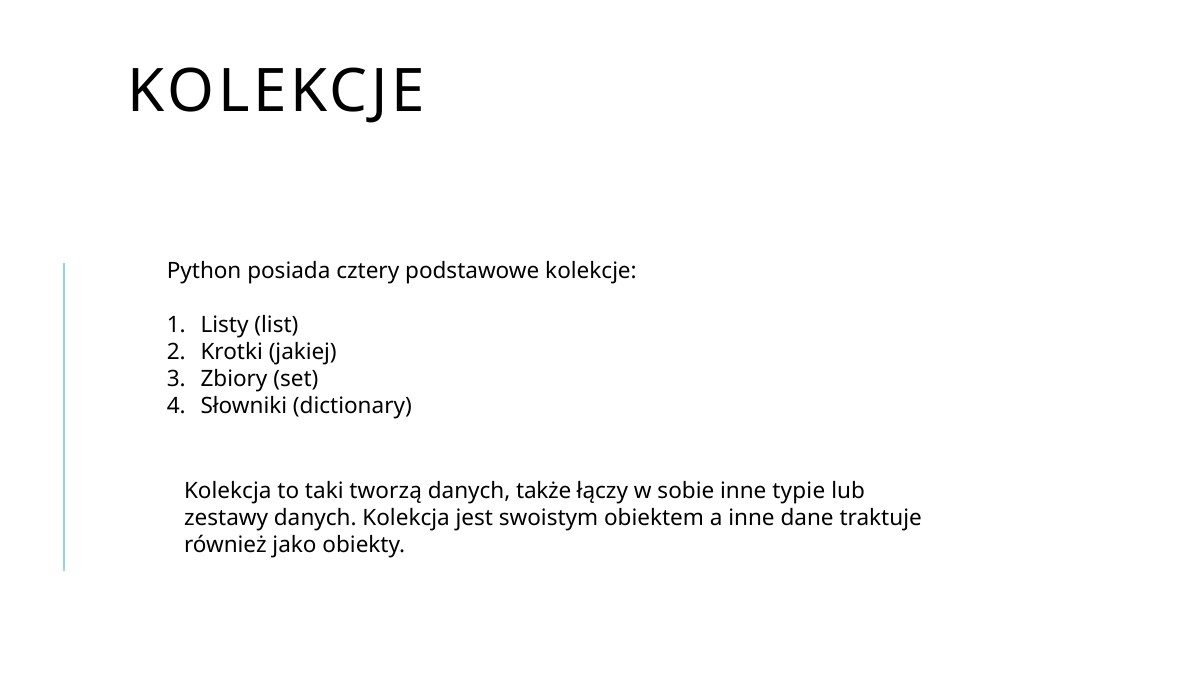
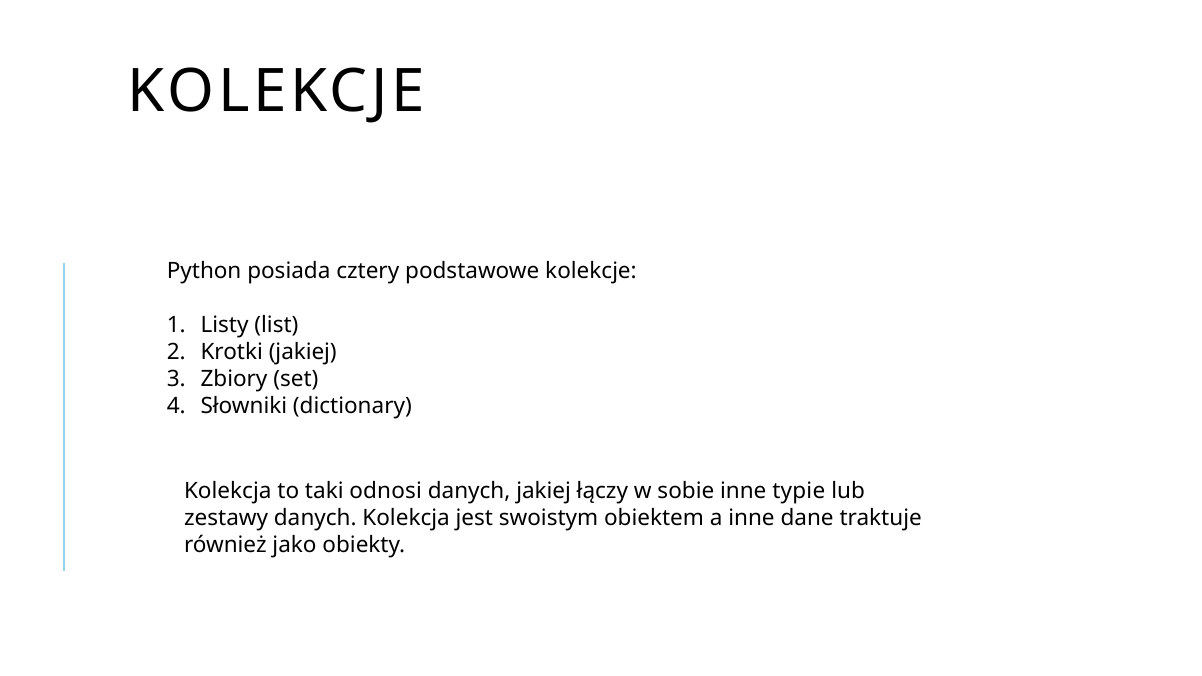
tworzą: tworzą -> odnosi (386, 491)
danych także: także -> jakiej (544, 491)
